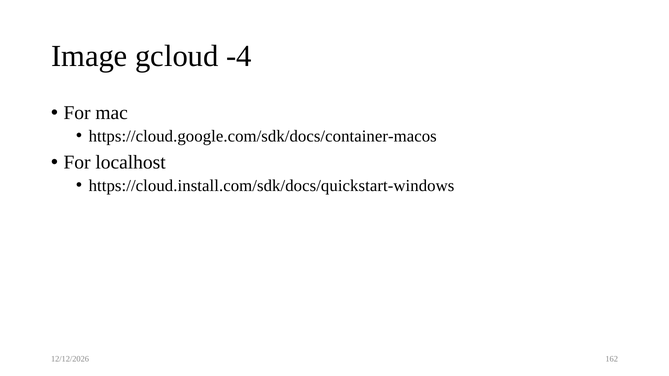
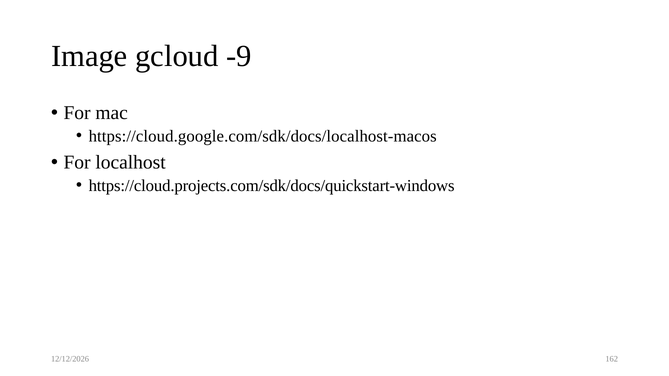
-4: -4 -> -9 (239, 56)
https://cloud.google.com/sdk/docs/container-macos: https://cloud.google.com/sdk/docs/container-macos -> https://cloud.google.com/sdk/docs/localhost-macos (263, 136)
https://cloud.install.com/sdk/docs/quickstart-windows: https://cloud.install.com/sdk/docs/quickstart-windows -> https://cloud.projects.com/sdk/docs/quickstart-windows (272, 186)
